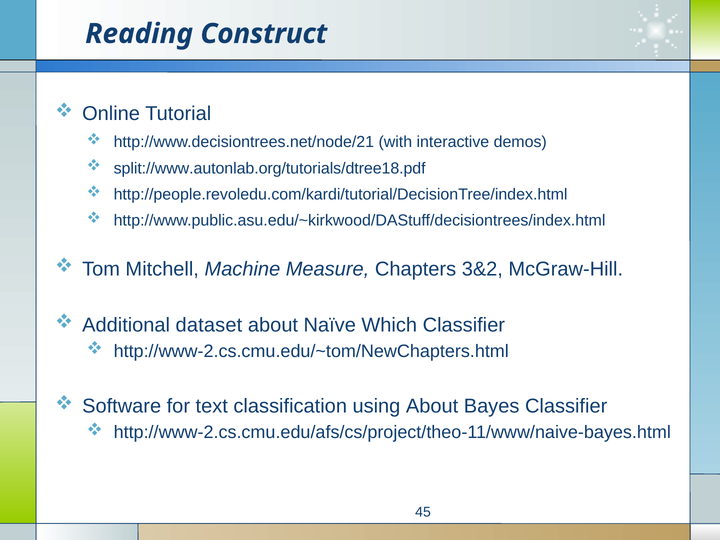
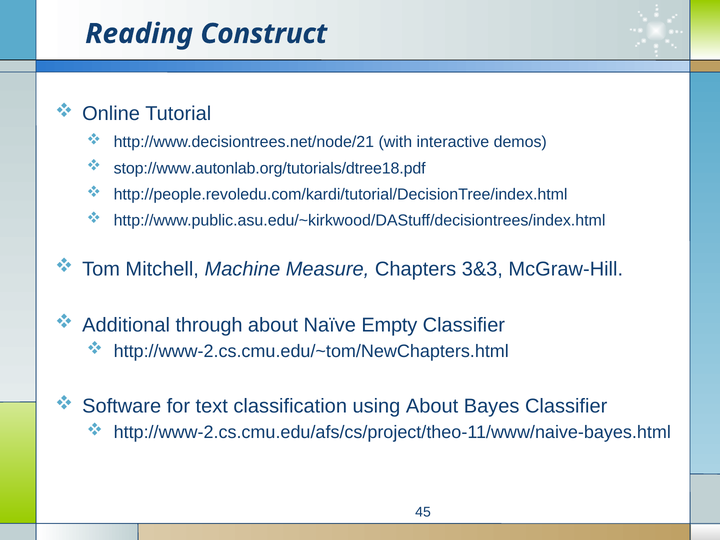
split://www.autonlab.org/tutorials/dtree18.pdf: split://www.autonlab.org/tutorials/dtree18.pdf -> stop://www.autonlab.org/tutorials/dtree18.pdf (270, 168)
3&2: 3&2 -> 3&3 (482, 269)
dataset: dataset -> through (209, 325)
Which: Which -> Empty (389, 325)
